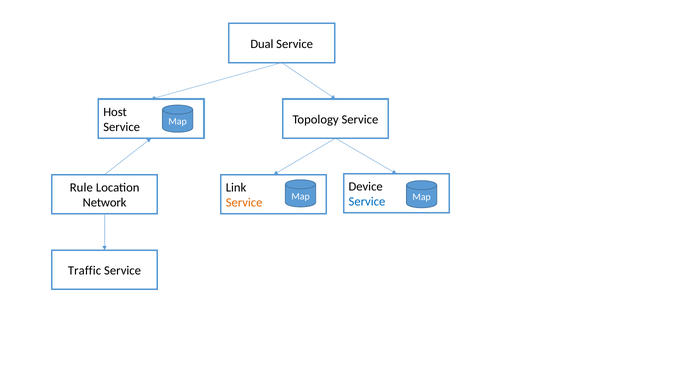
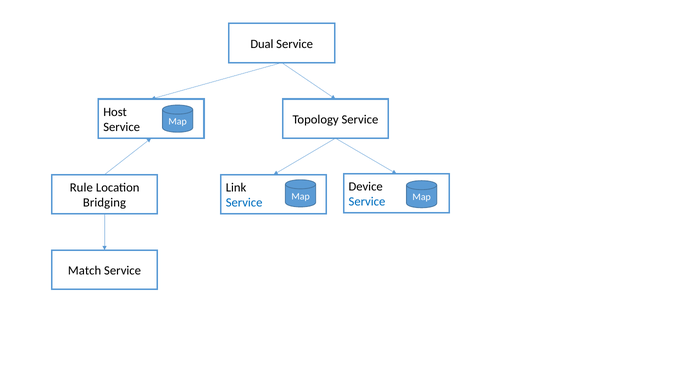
Network: Network -> Bridging (104, 203)
Service colour: orange -> blue (244, 203)
Traffic: Traffic -> Match (85, 271)
